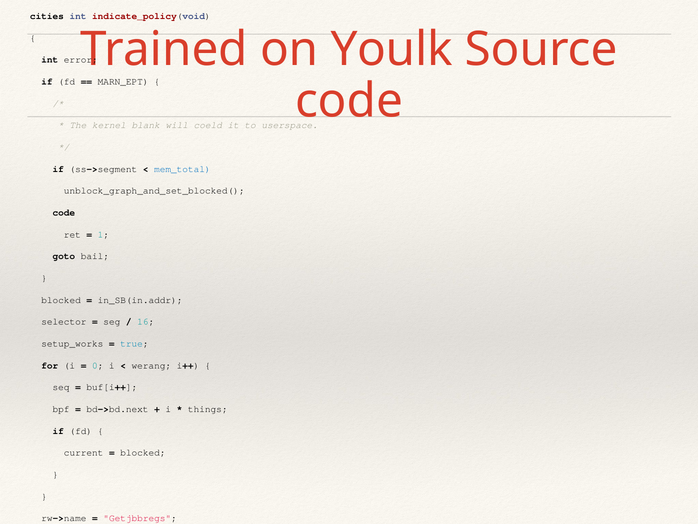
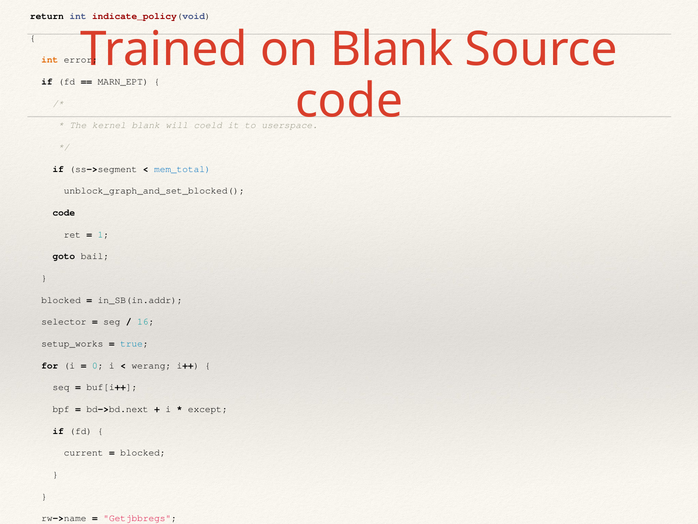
cities: cities -> return (47, 16)
on Youlk: Youlk -> Blank (392, 50)
int colour: black -> orange (50, 60)
things: things -> except (208, 409)
